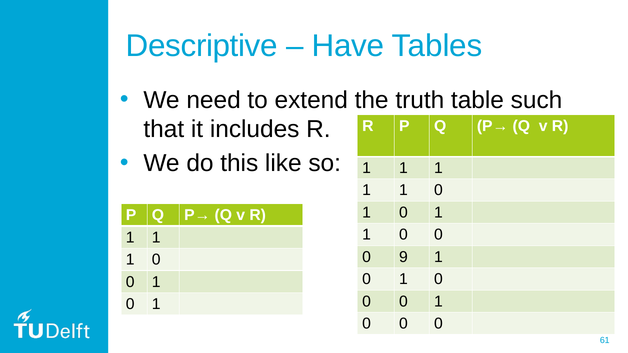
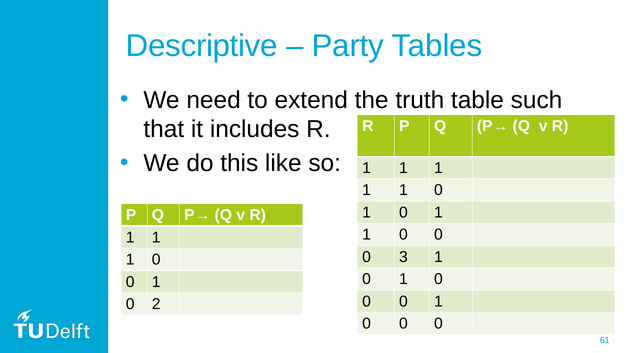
Have: Have -> Party (348, 46)
9: 9 -> 3 (403, 257)
1: 1 -> 2 (156, 304)
